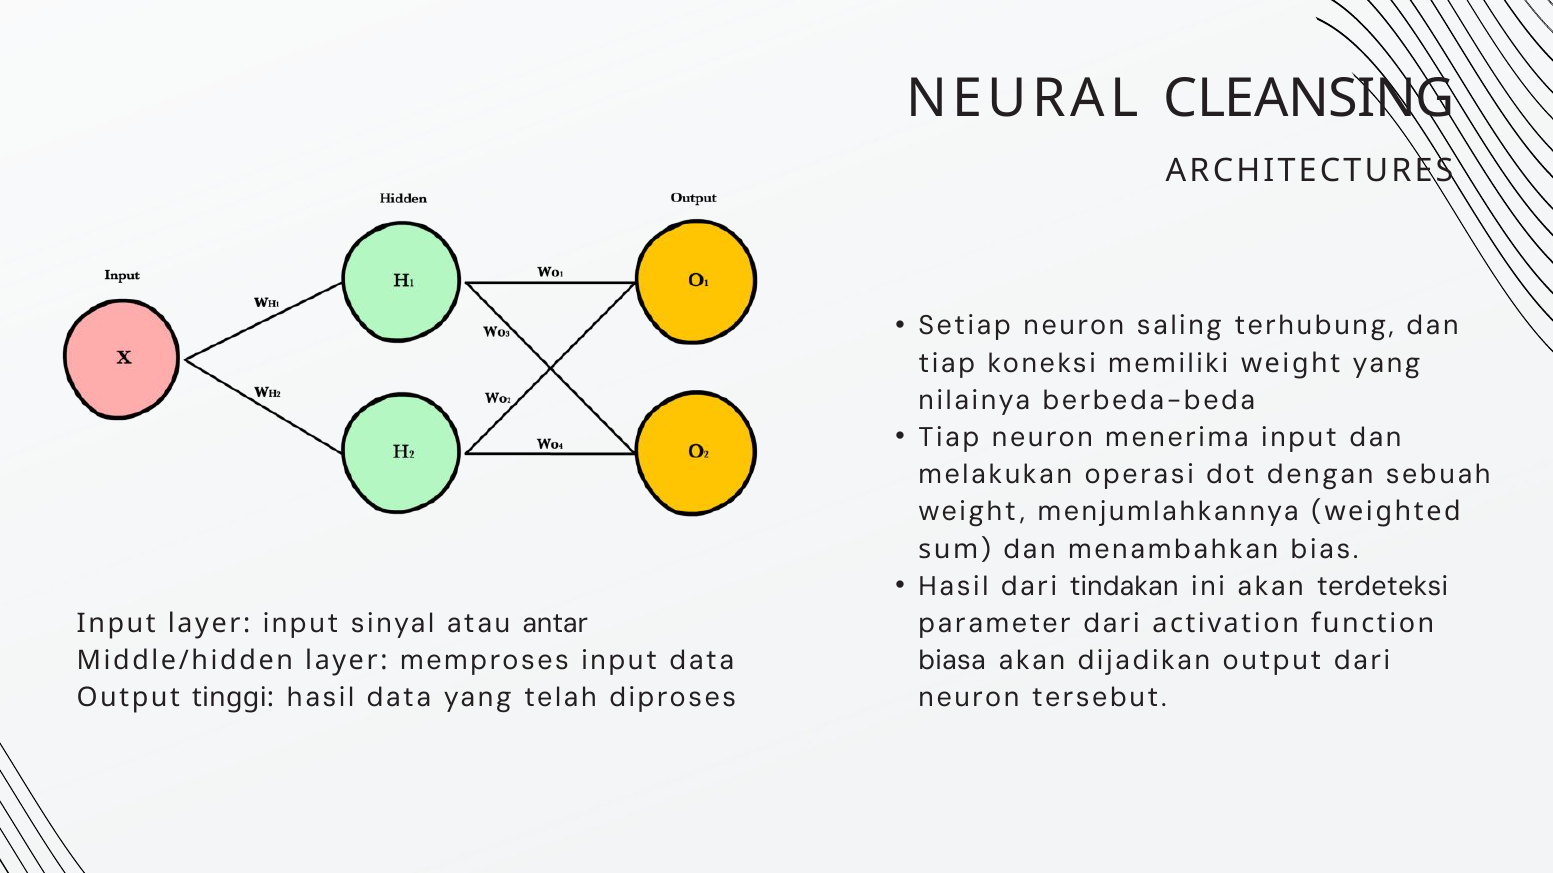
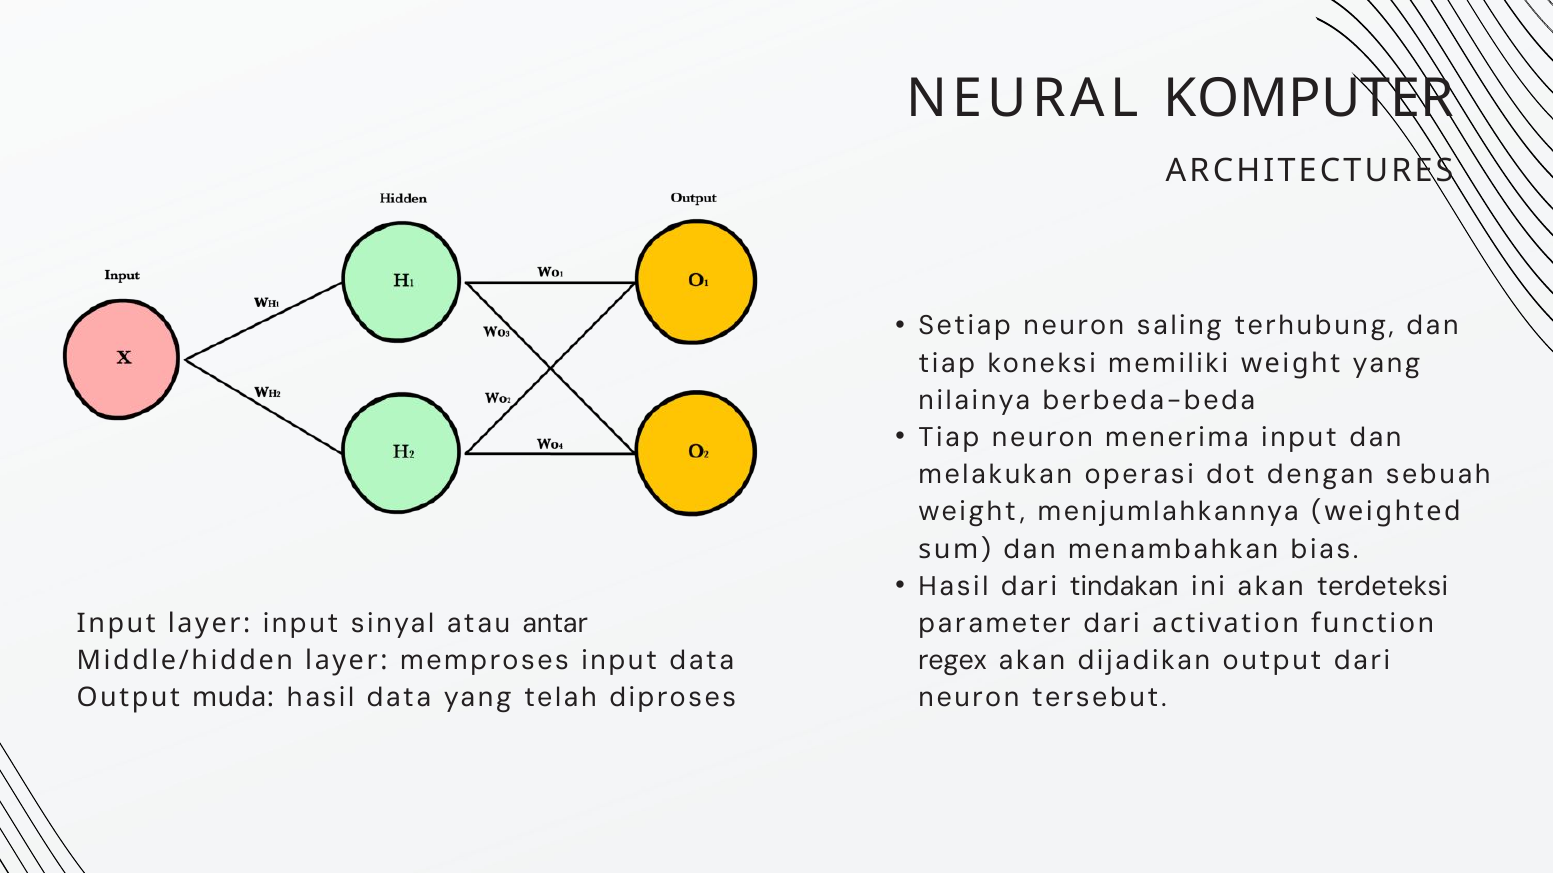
CLEANSING: CLEANSING -> KOMPUTER (1309, 98)
biasa: biasa -> regex (952, 661)
tinggi: tinggi -> muda (233, 698)
